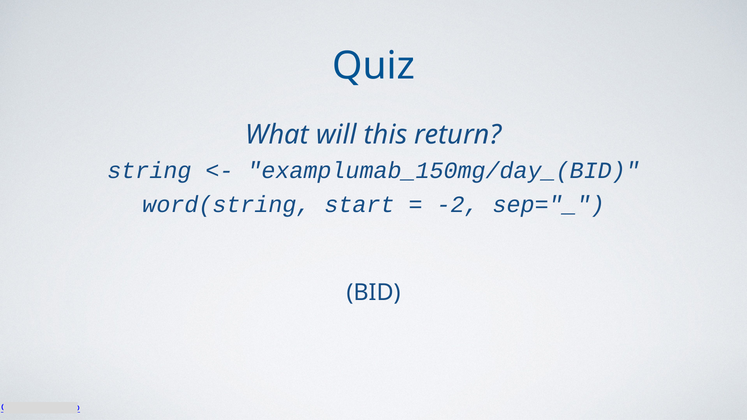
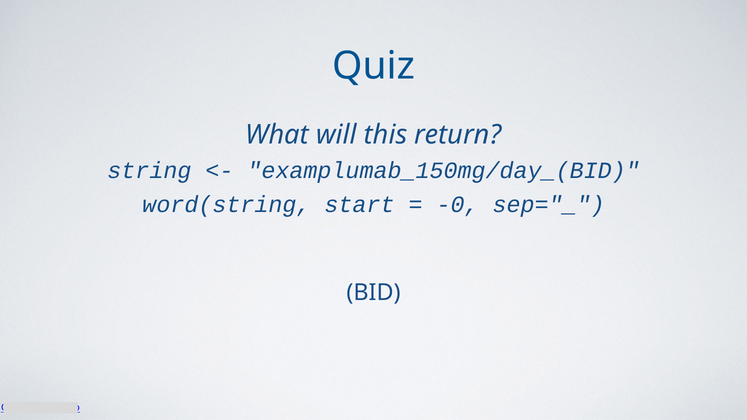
-2: -2 -> -0 (458, 205)
